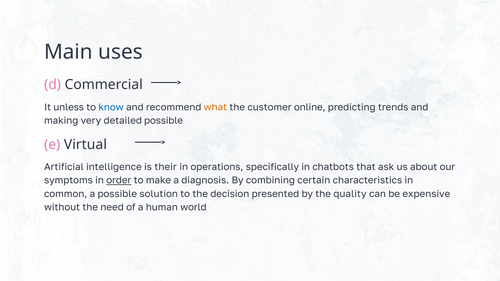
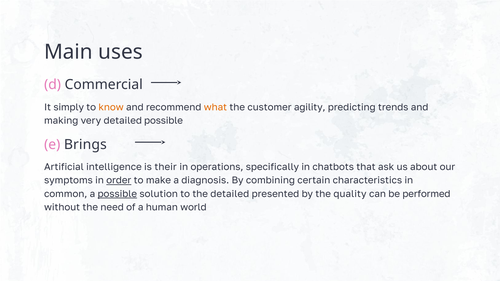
unless: unless -> simply (69, 107)
know colour: blue -> orange (111, 107)
online: online -> agility (310, 107)
Virtual: Virtual -> Brings (85, 145)
possible underline: none -> present (117, 194)
the decision: decision -> detailed (230, 194)
expensive: expensive -> performed (426, 194)
